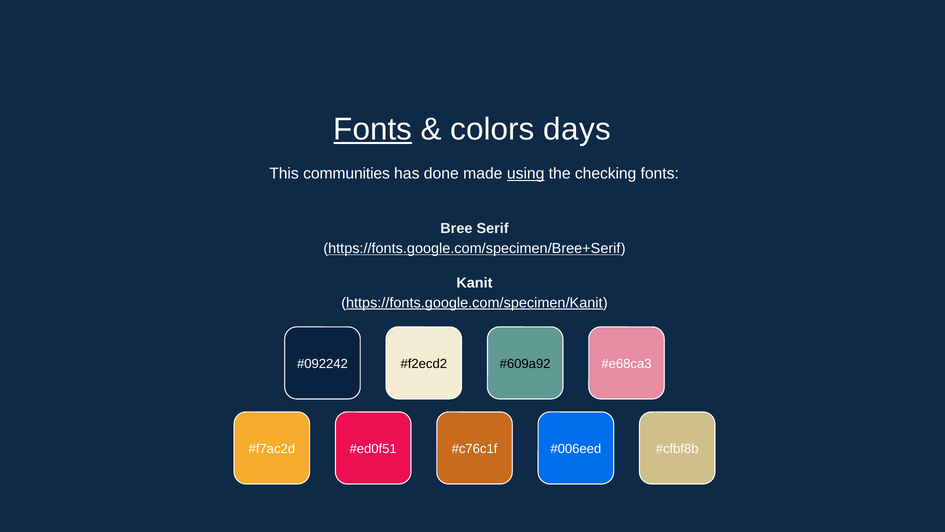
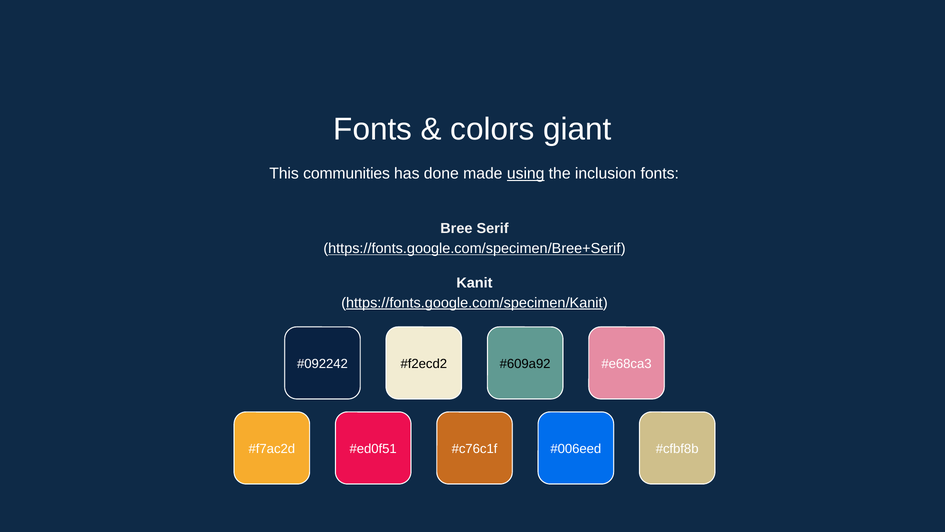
Fonts underline: present -> none (373, 129)
days: days -> giant (577, 129)
checking: checking -> inclusion (606, 174)
